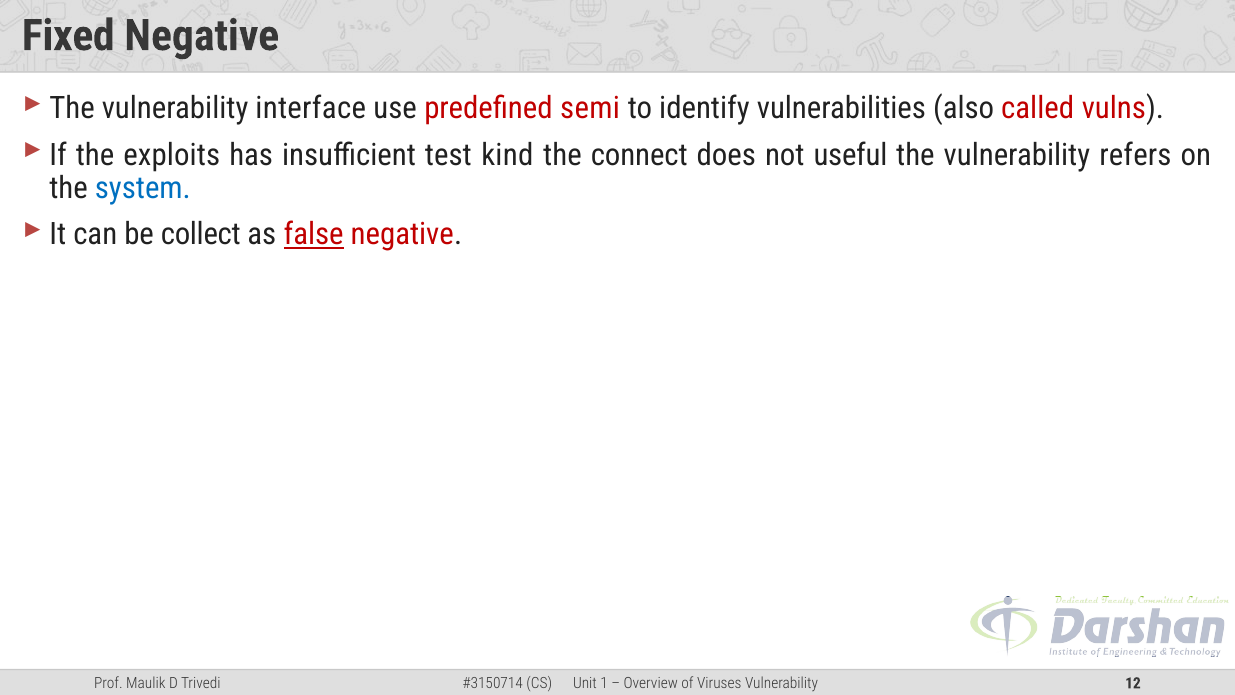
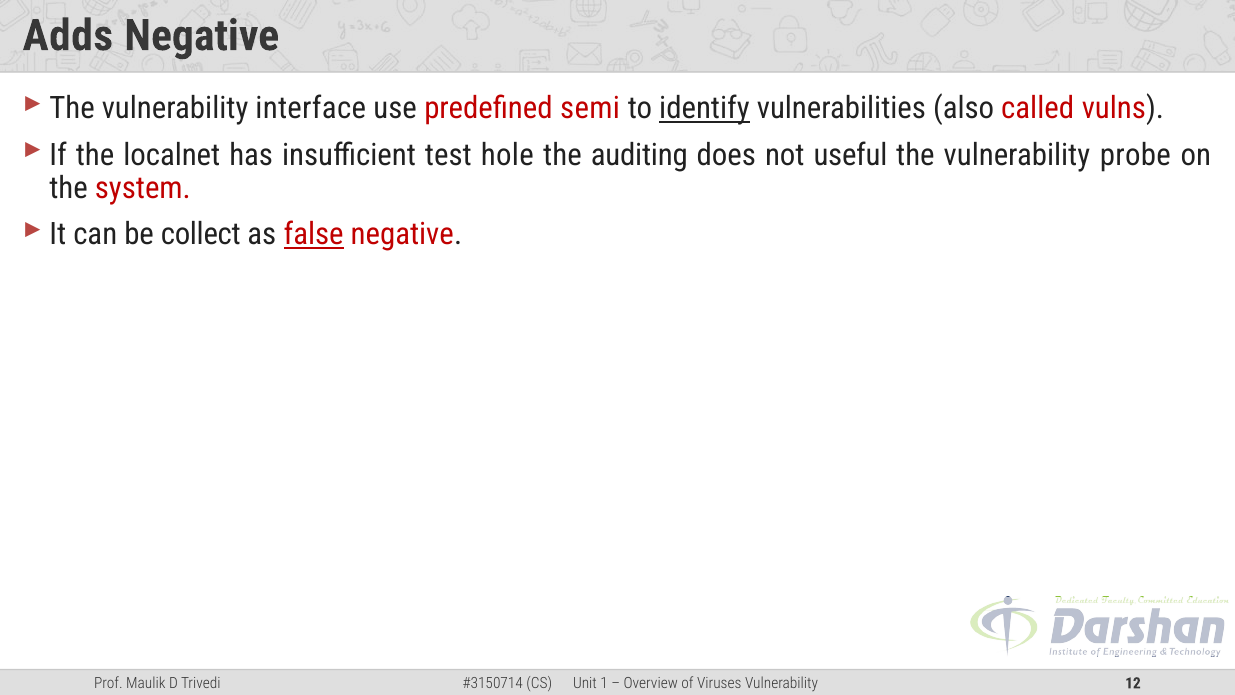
Fixed: Fixed -> Adds (68, 36)
identify underline: none -> present (704, 109)
exploits: exploits -> localnet (172, 155)
kind: kind -> hole (507, 155)
connect: connect -> auditing (639, 155)
refers: refers -> probe (1135, 155)
system colour: blue -> red (143, 188)
